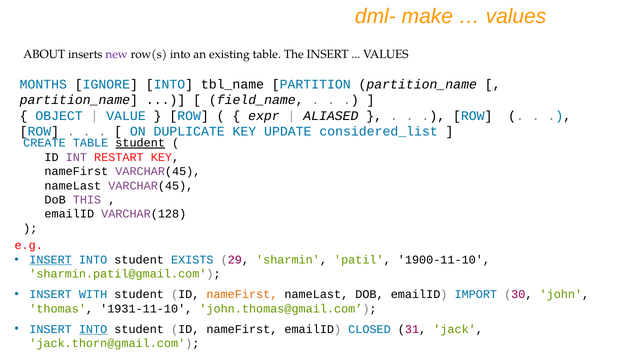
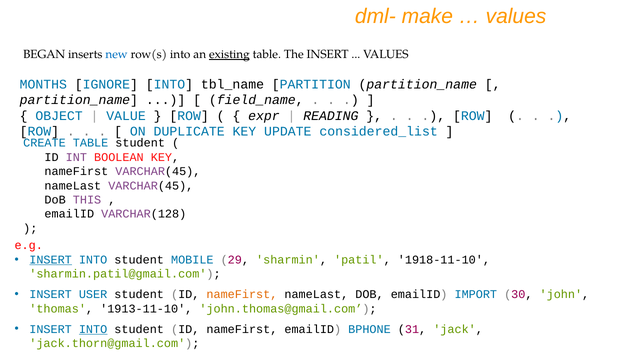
ABOUT: ABOUT -> BEGAN (44, 54)
new colour: purple -> blue (117, 54)
existing underline: none -> present (229, 54)
ALIASED: ALIASED -> READING (331, 116)
student underline: present -> none (140, 143)
RESTART: RESTART -> BOOLEAN (119, 157)
EXISTS: EXISTS -> MOBILE (192, 259)
1900-11-10: 1900-11-10 -> 1918-11-10 (444, 259)
WITH: WITH -> USER (93, 294)
1931-11-10: 1931-11-10 -> 1913-11-10 (146, 308)
CLOSED: CLOSED -> BPHONE (369, 329)
